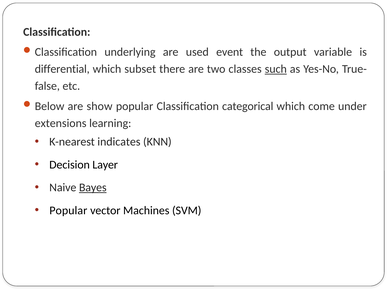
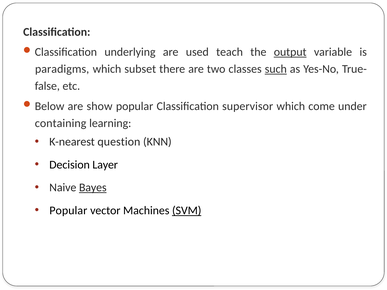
event: event -> teach (230, 52)
output underline: none -> present (290, 52)
differential: differential -> paradigms (62, 69)
categorical: categorical -> supervisor (248, 106)
extensions: extensions -> containing (61, 123)
indicates: indicates -> question (119, 142)
SVM underline: none -> present (187, 211)
